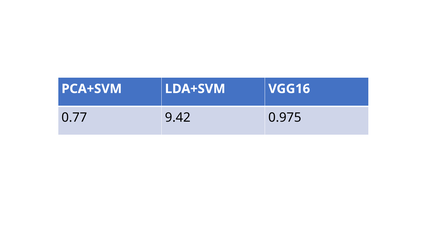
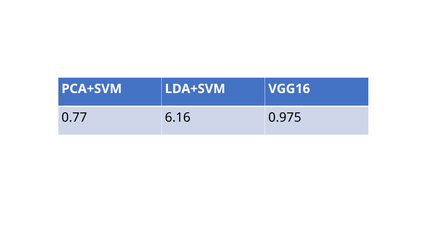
9.42: 9.42 -> 6.16 (178, 117)
